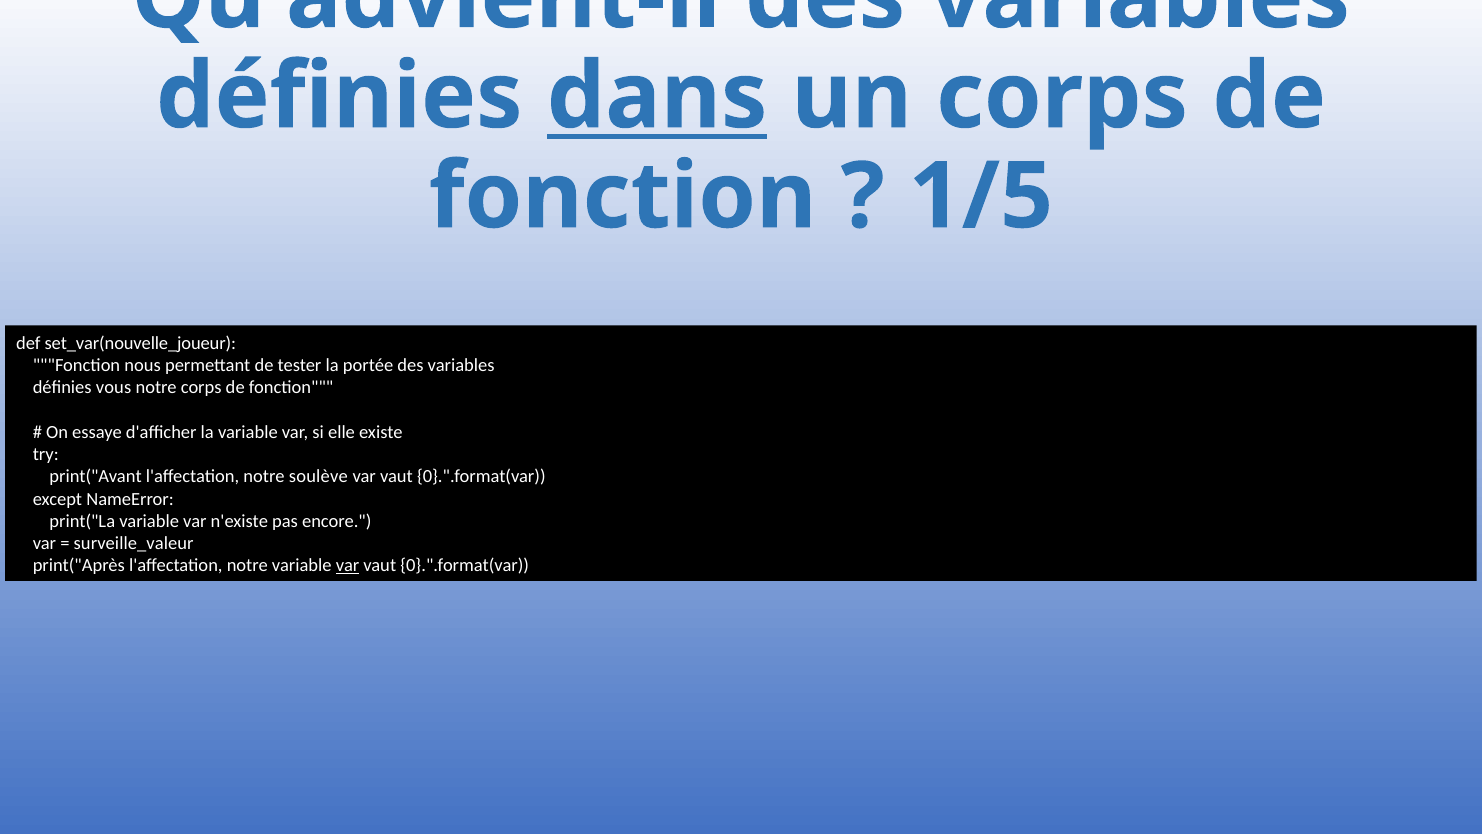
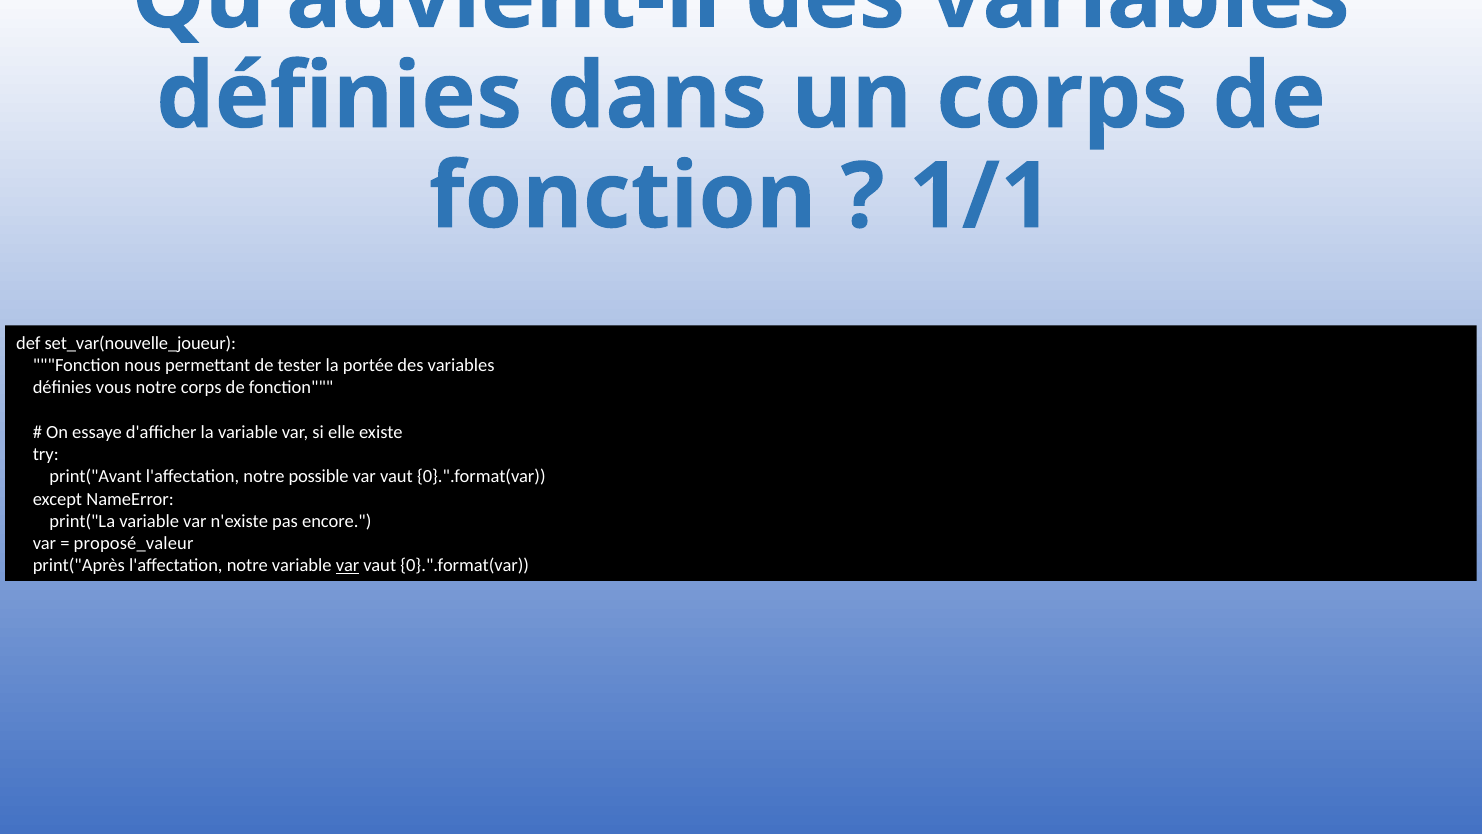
dans underline: present -> none (657, 97)
1/5: 1/5 -> 1/1 (981, 197)
soulève: soulève -> possible (319, 477)
surveille_valeur: surveille_valeur -> proposé_valeur (134, 543)
